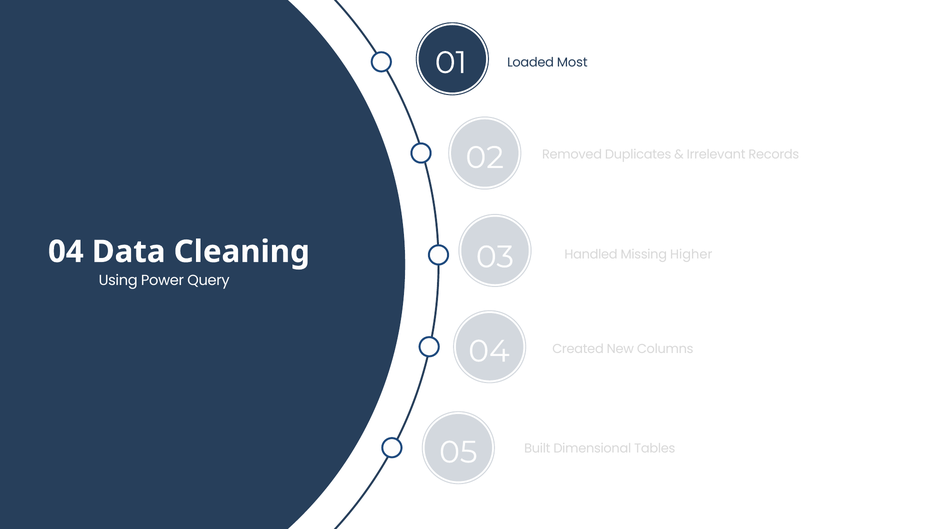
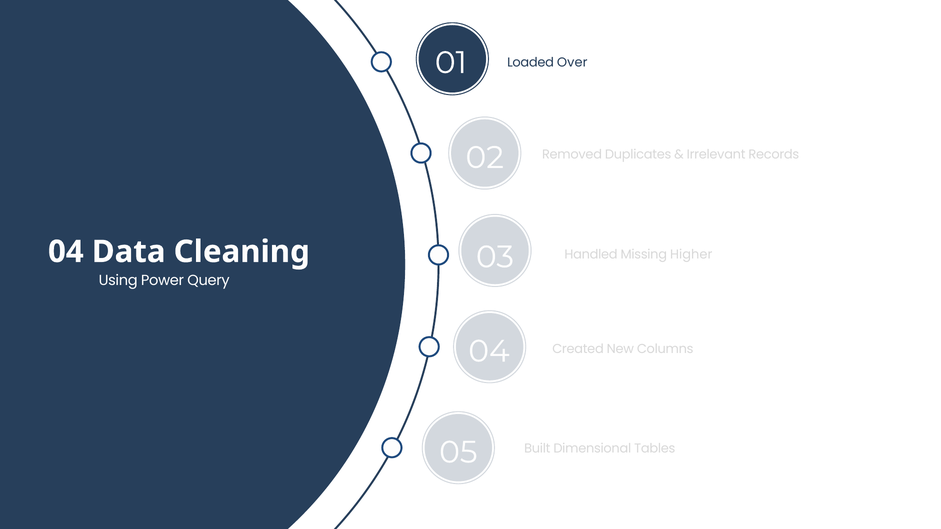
Most: Most -> Over (572, 62)
